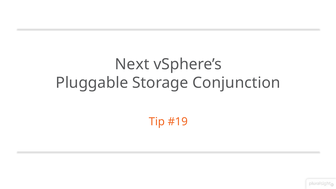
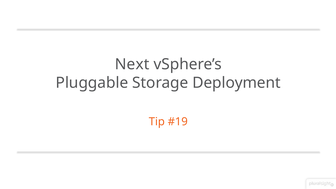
Conjunction: Conjunction -> Deployment (236, 83)
